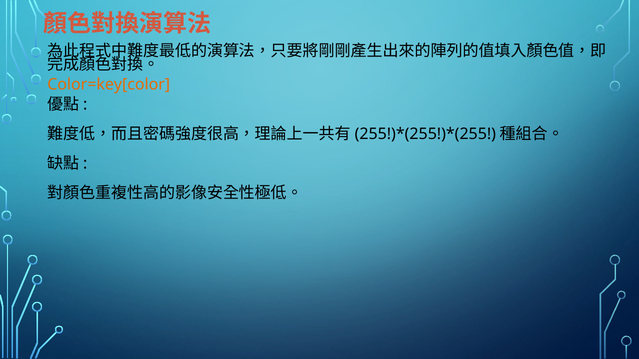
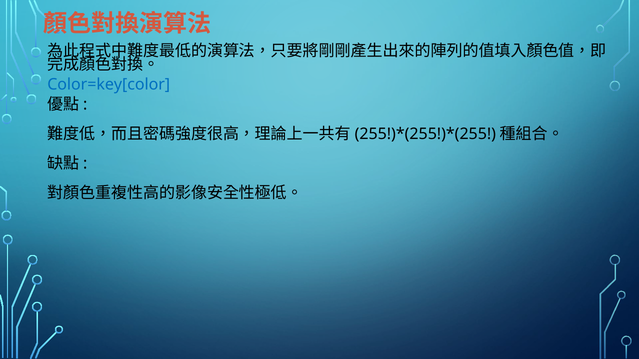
Color=key[color colour: orange -> blue (109, 84)
